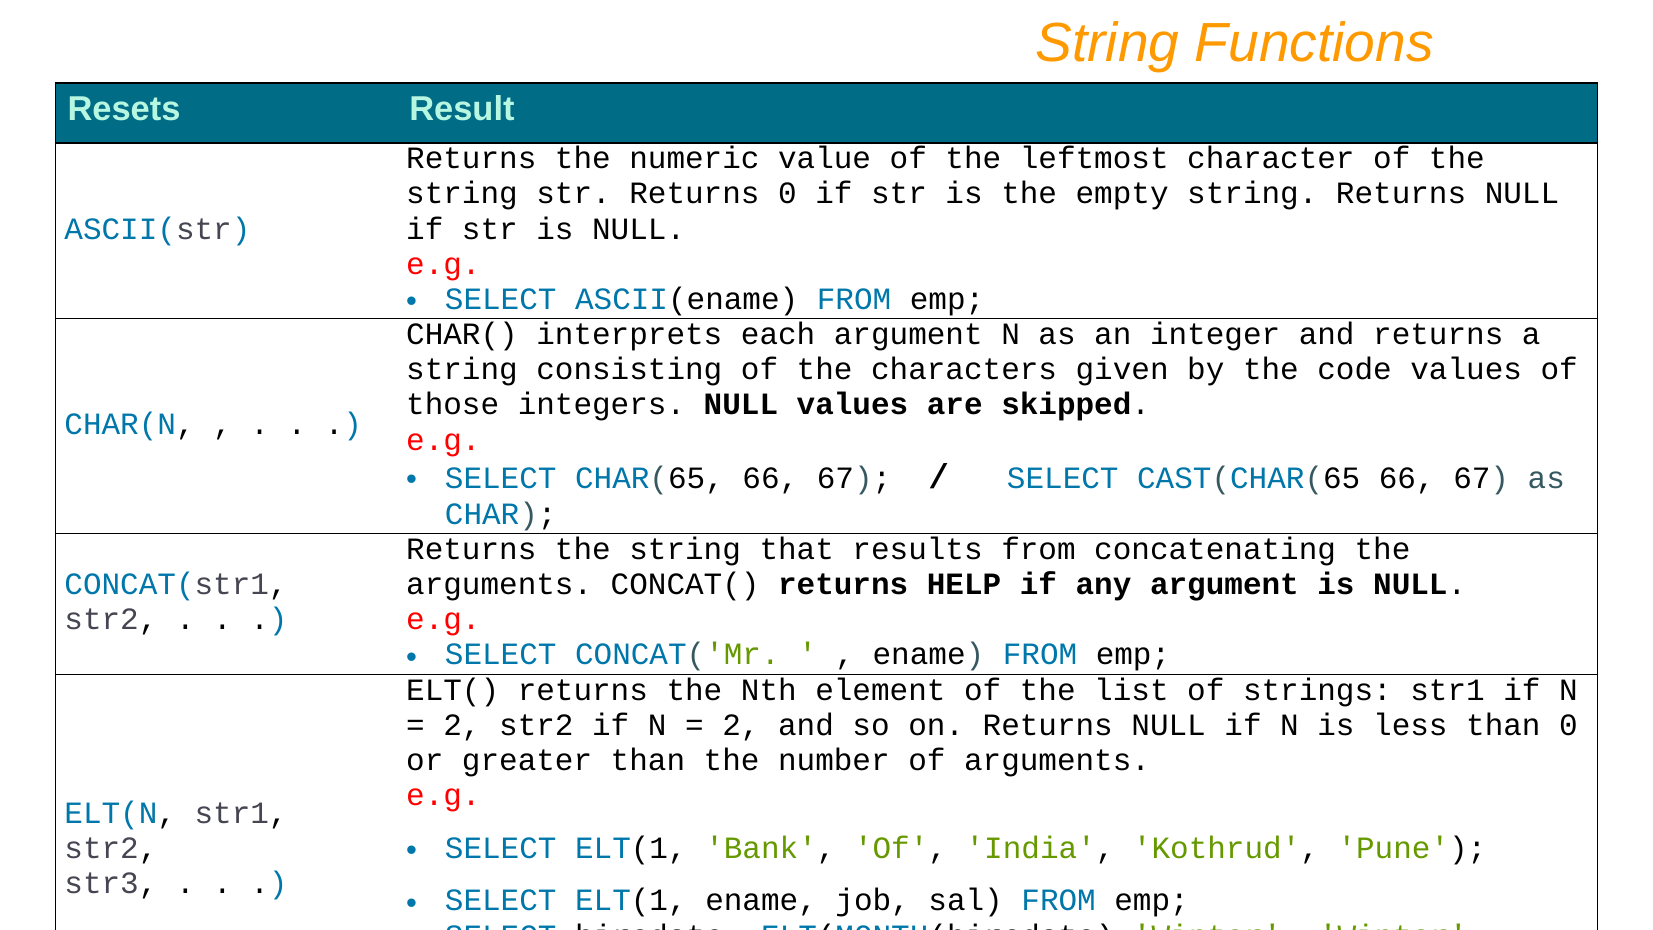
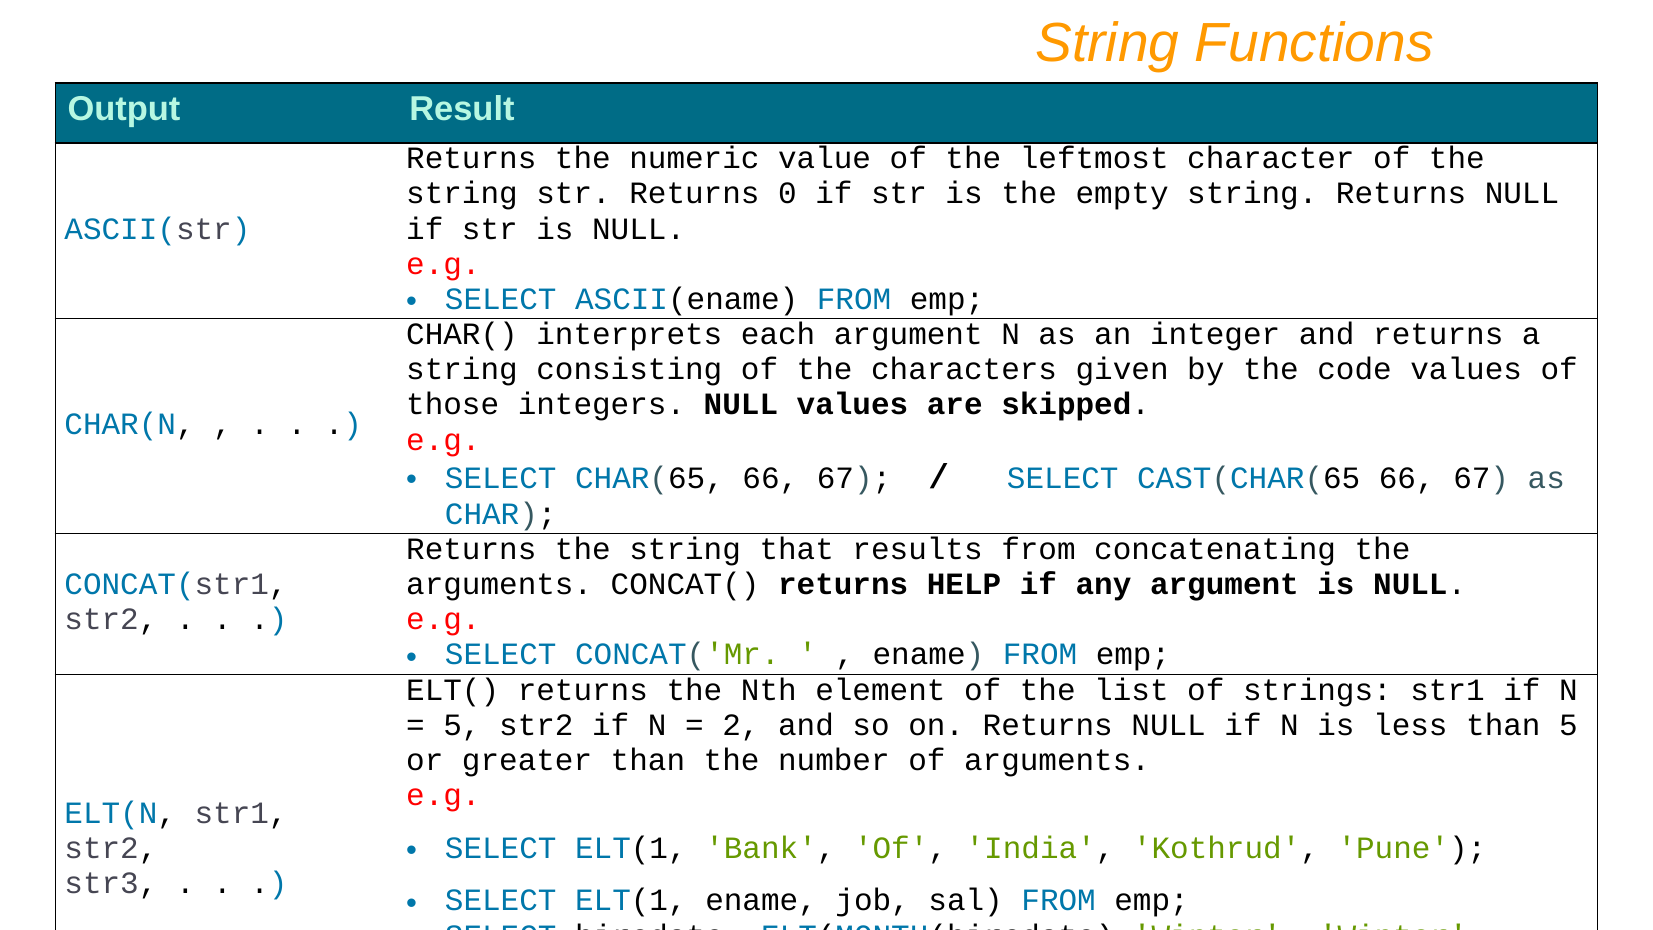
Resets: Resets -> Output (124, 109)
2: 2 -> 5 (462, 725)
than 0: 0 -> 5 (1568, 725)
